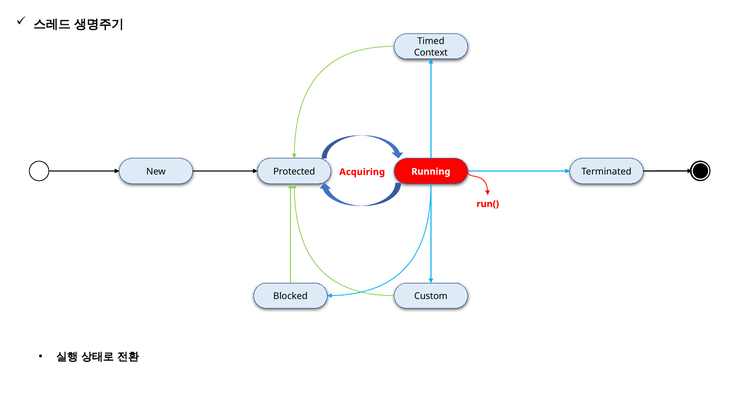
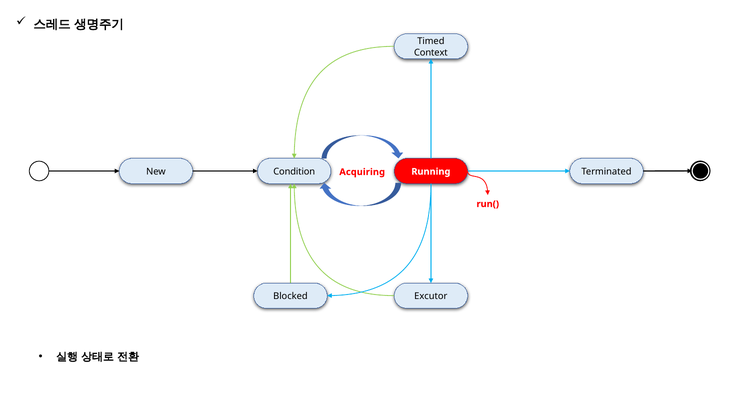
Protected: Protected -> Condition (294, 171)
Custom: Custom -> Excutor (431, 296)
